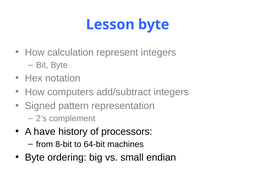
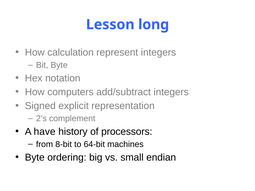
Lesson byte: byte -> long (154, 25)
pattern: pattern -> explicit (74, 106)
